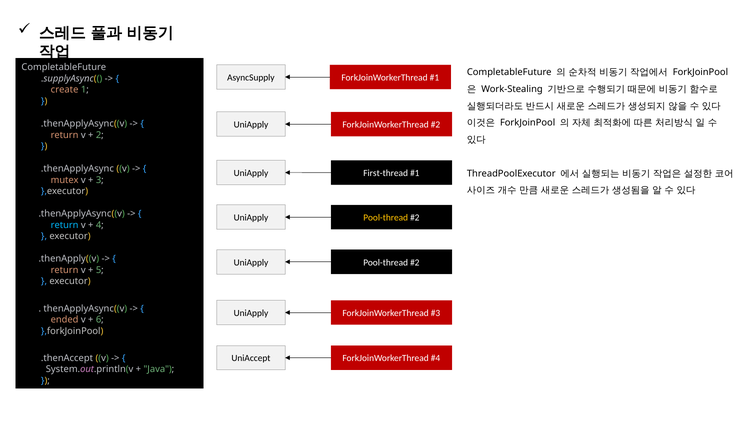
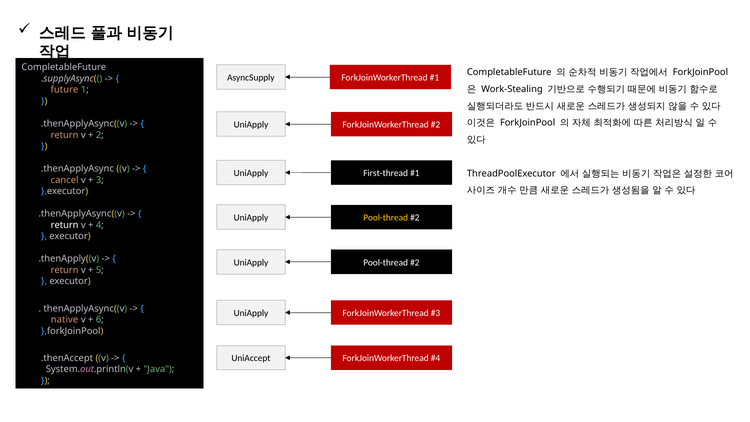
create: create -> future (65, 90)
mutex: mutex -> cancel (65, 180)
return colour: light blue -> white (65, 225)
ended: ended -> native (65, 320)
